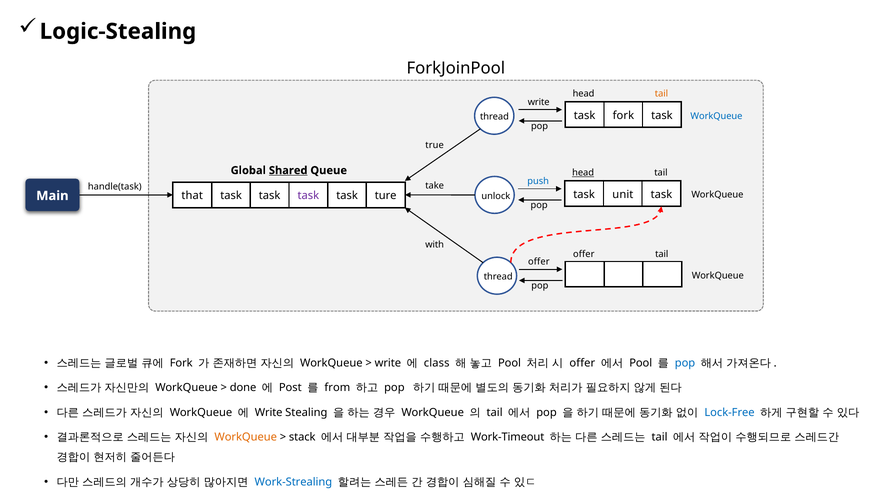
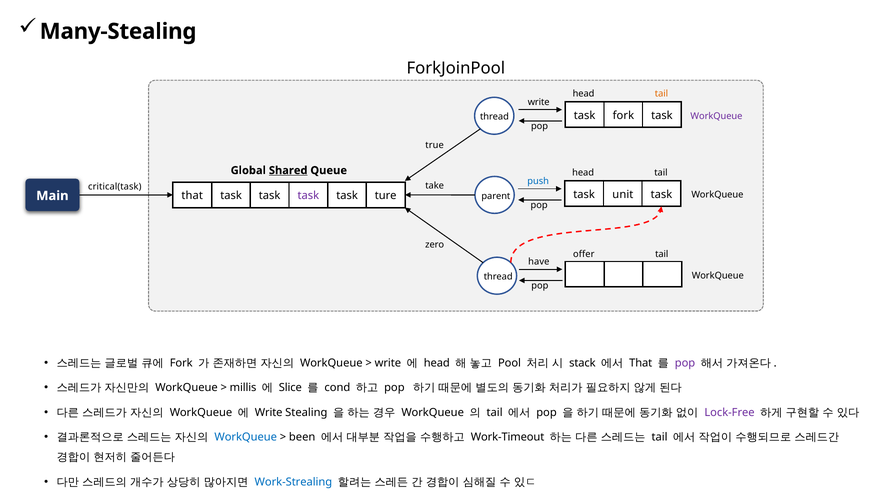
Logic-Stealing: Logic-Stealing -> Many-Stealing (118, 31)
WorkQueue colour: blue -> purple (716, 116)
head underline: present -> none (583, 173)
handle(task: handle(task -> critical(task (115, 187)
unlock: unlock -> parent (496, 197)
with: with -> zero (435, 245)
offer: offer -> have (539, 262)
class: class -> head (437, 363)
offer: offer -> stack (582, 363)
Pool: Pool -> That (641, 363)
pop colour: blue -> purple (685, 363)
done: done -> millis (243, 388)
Post: Post -> Slice (290, 388)
from: from -> cond (337, 388)
Lock-Free colour: blue -> purple (730, 413)
WorkQueue colour: orange -> blue (246, 437)
stack: stack -> been (302, 437)
